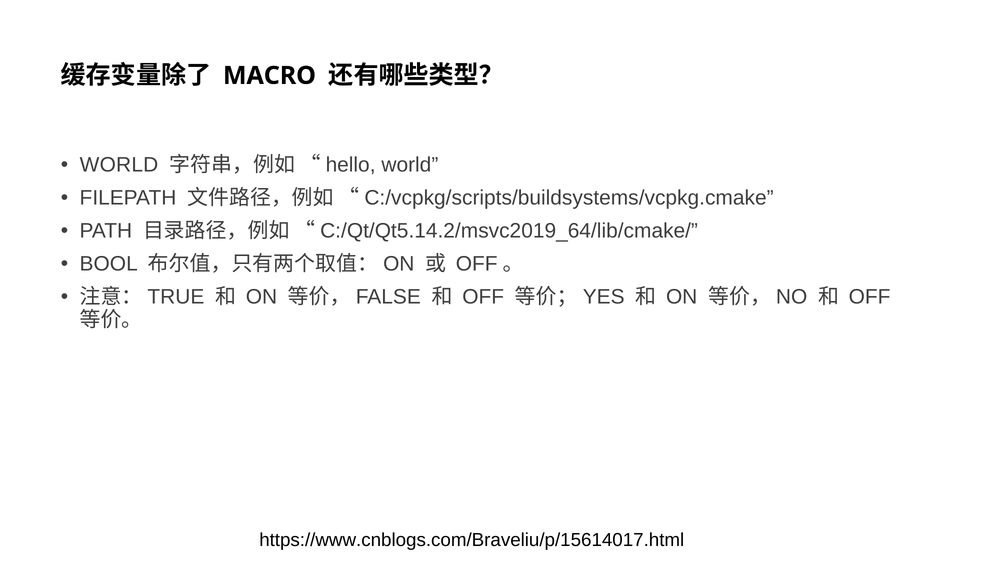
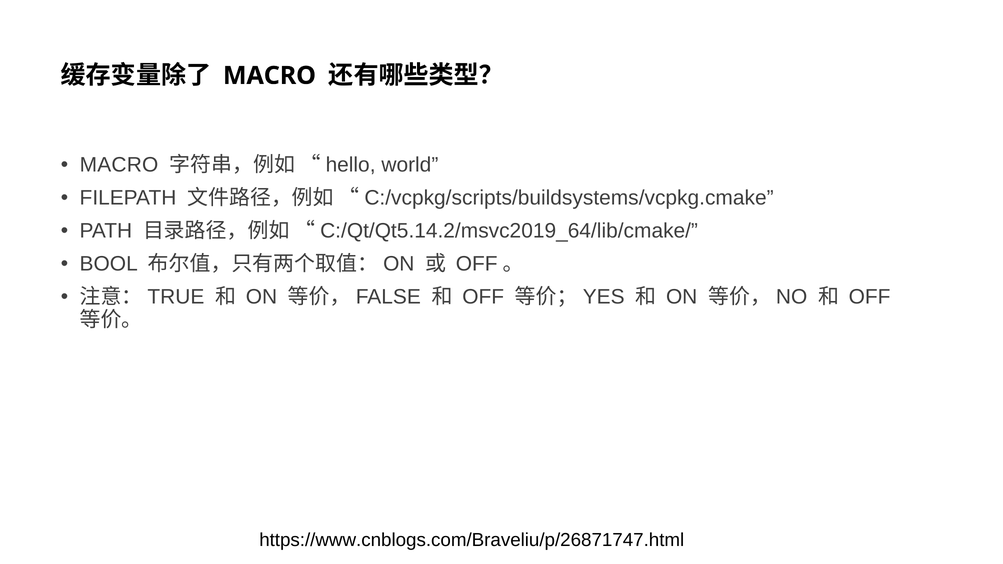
WORLD: WORLD -> MACRO (119, 165)
https://www.cnblogs.com/Braveliu/p/15614017.html: https://www.cnblogs.com/Braveliu/p/15614017.html -> https://www.cnblogs.com/Braveliu/p/26871747.html (472, 540)
